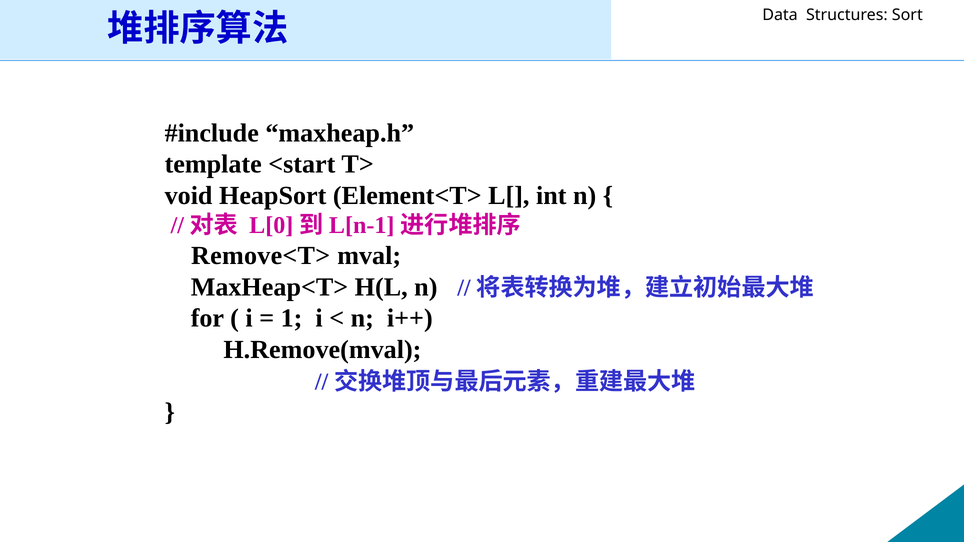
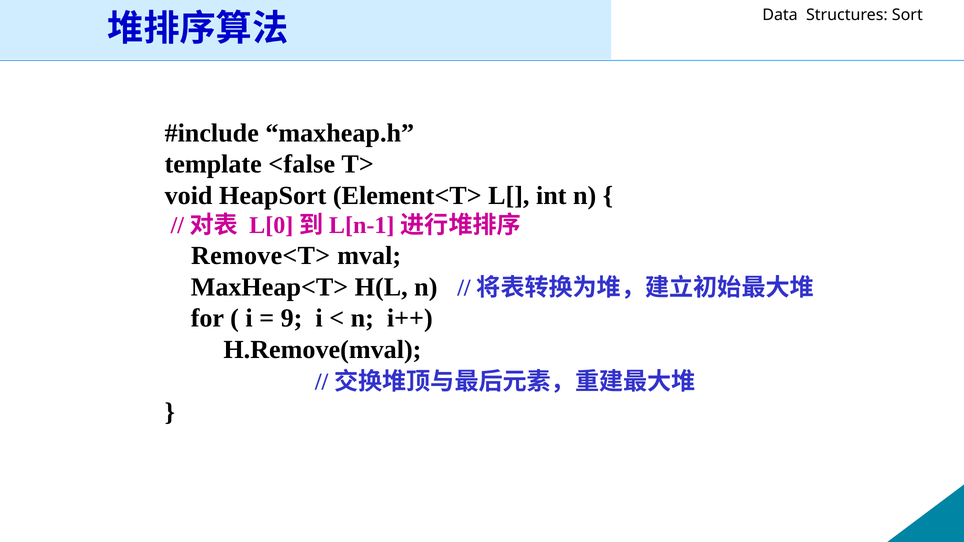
<start: <start -> <false (302, 164)
1: 1 -> 9 (292, 318)
